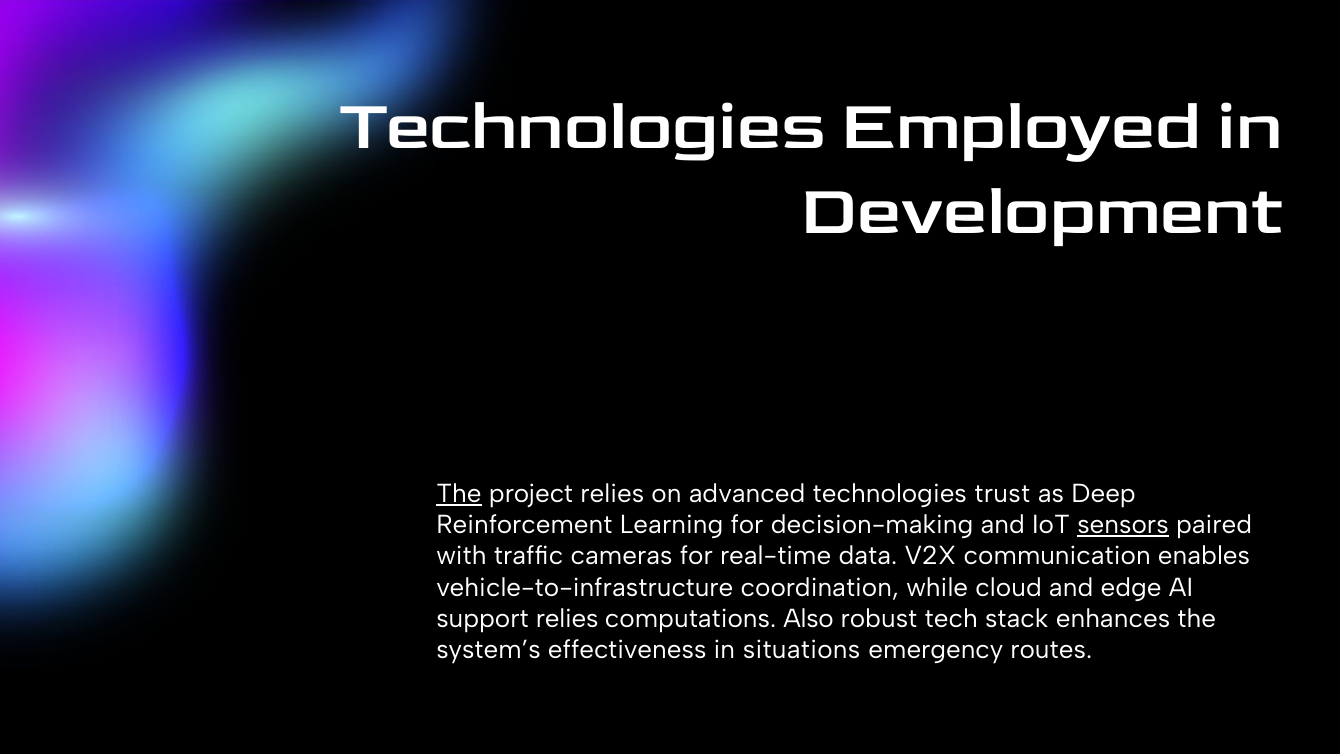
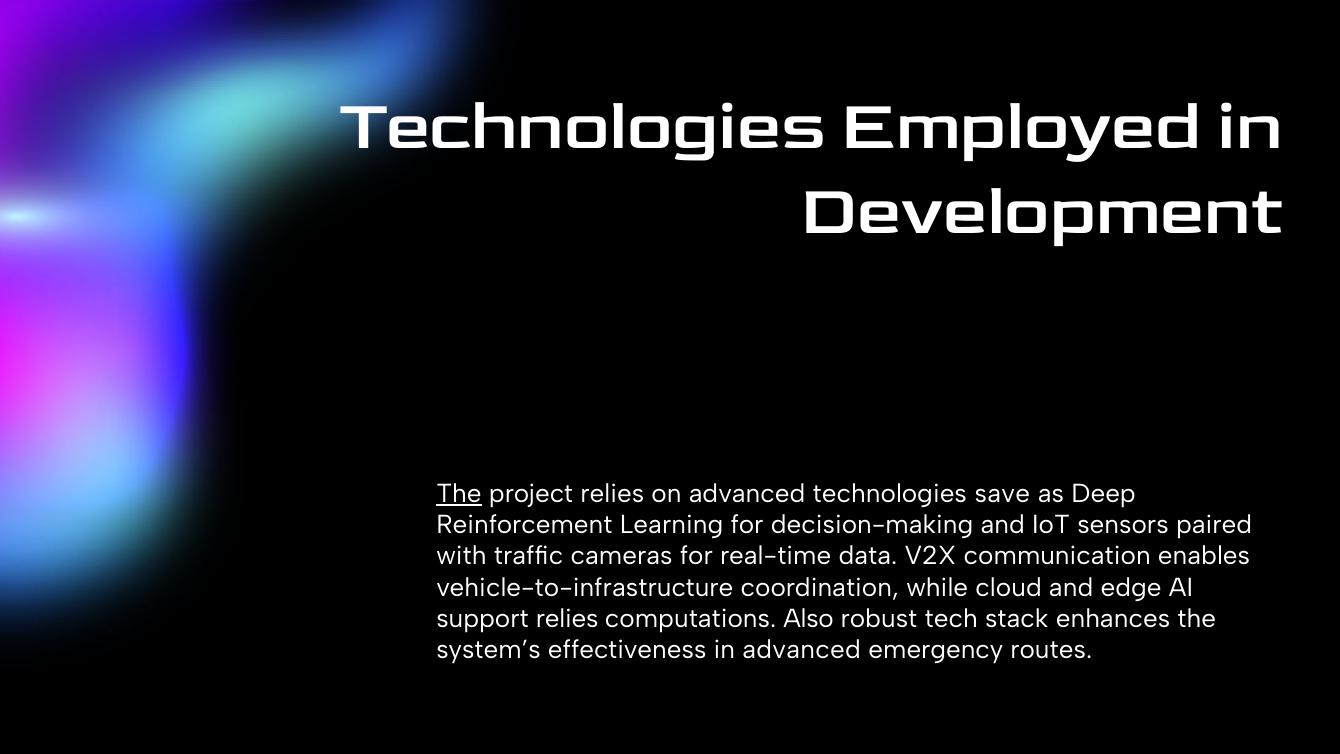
trust: trust -> save (1002, 493)
sensors underline: present -> none (1123, 525)
in situations: situations -> advanced (802, 650)
